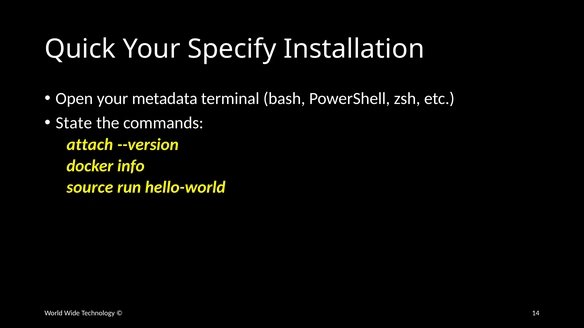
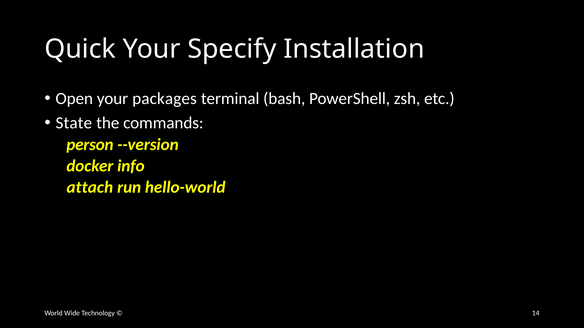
metadata: metadata -> packages (165, 99)
attach: attach -> person (90, 145)
source: source -> attach (90, 188)
